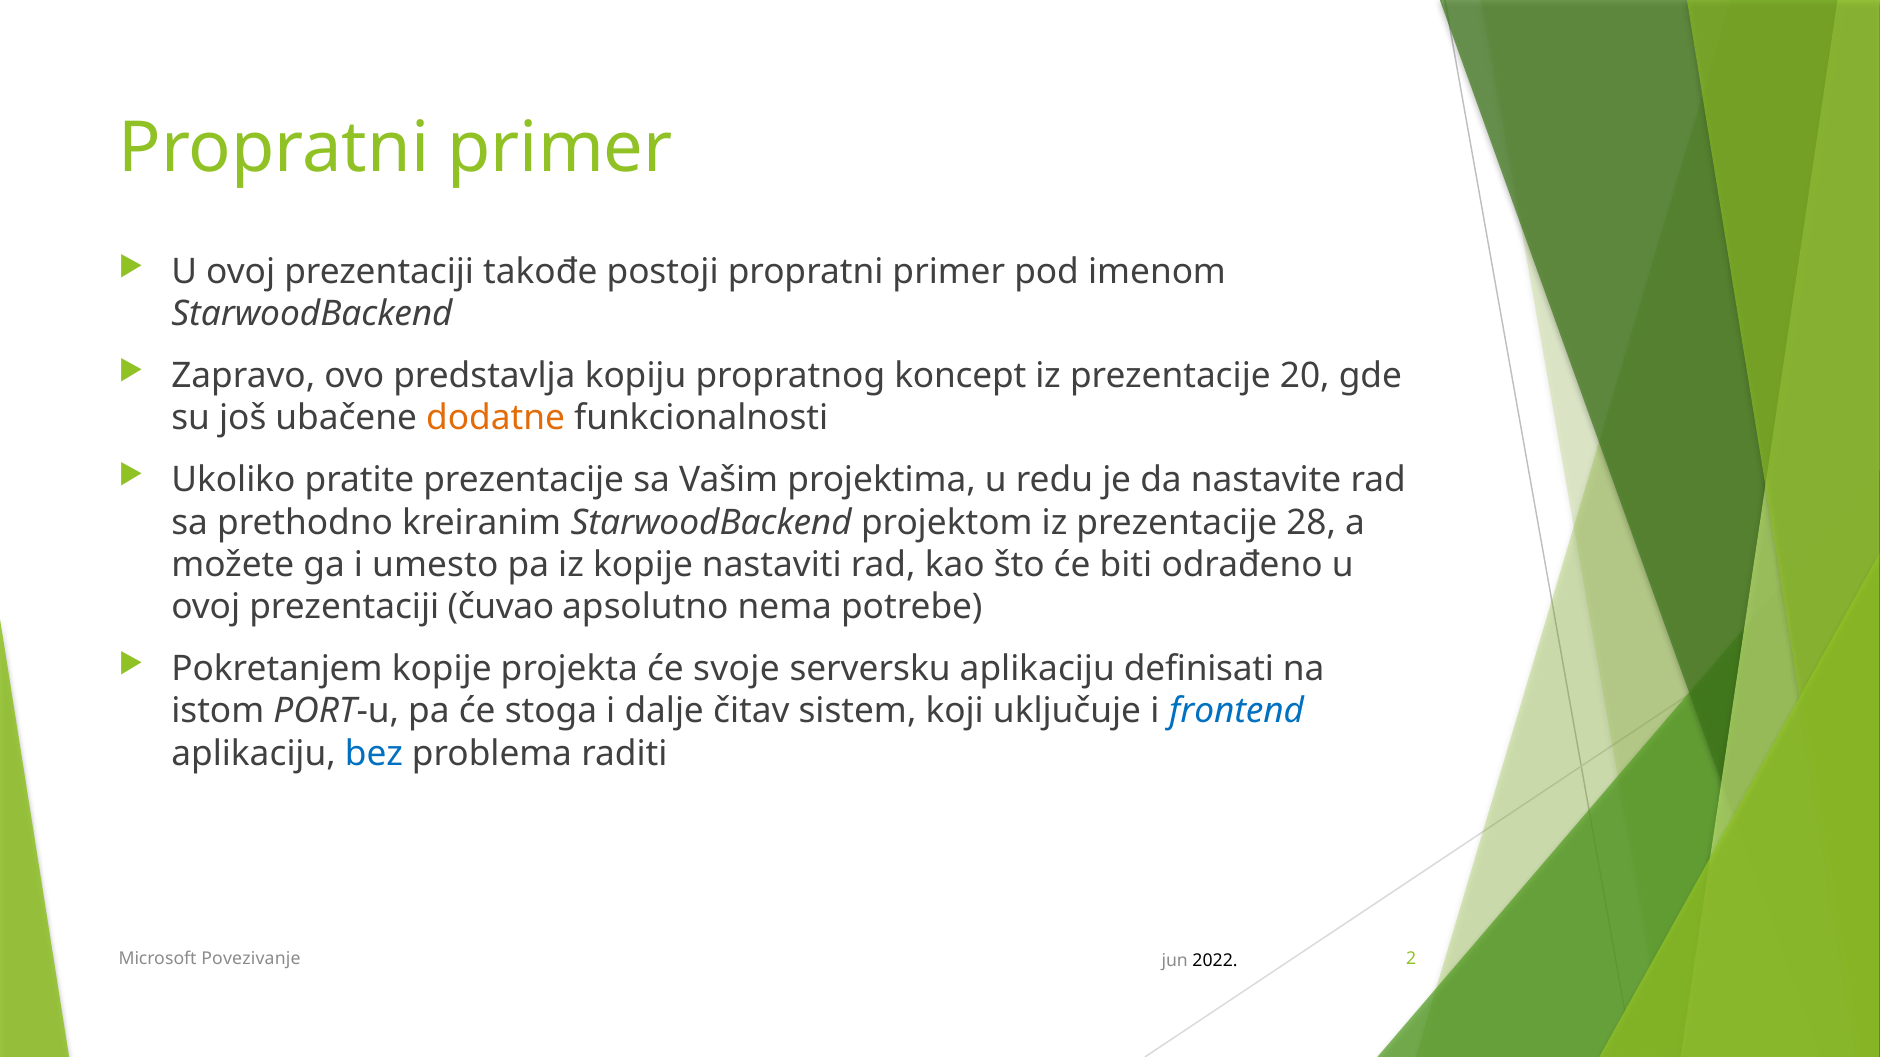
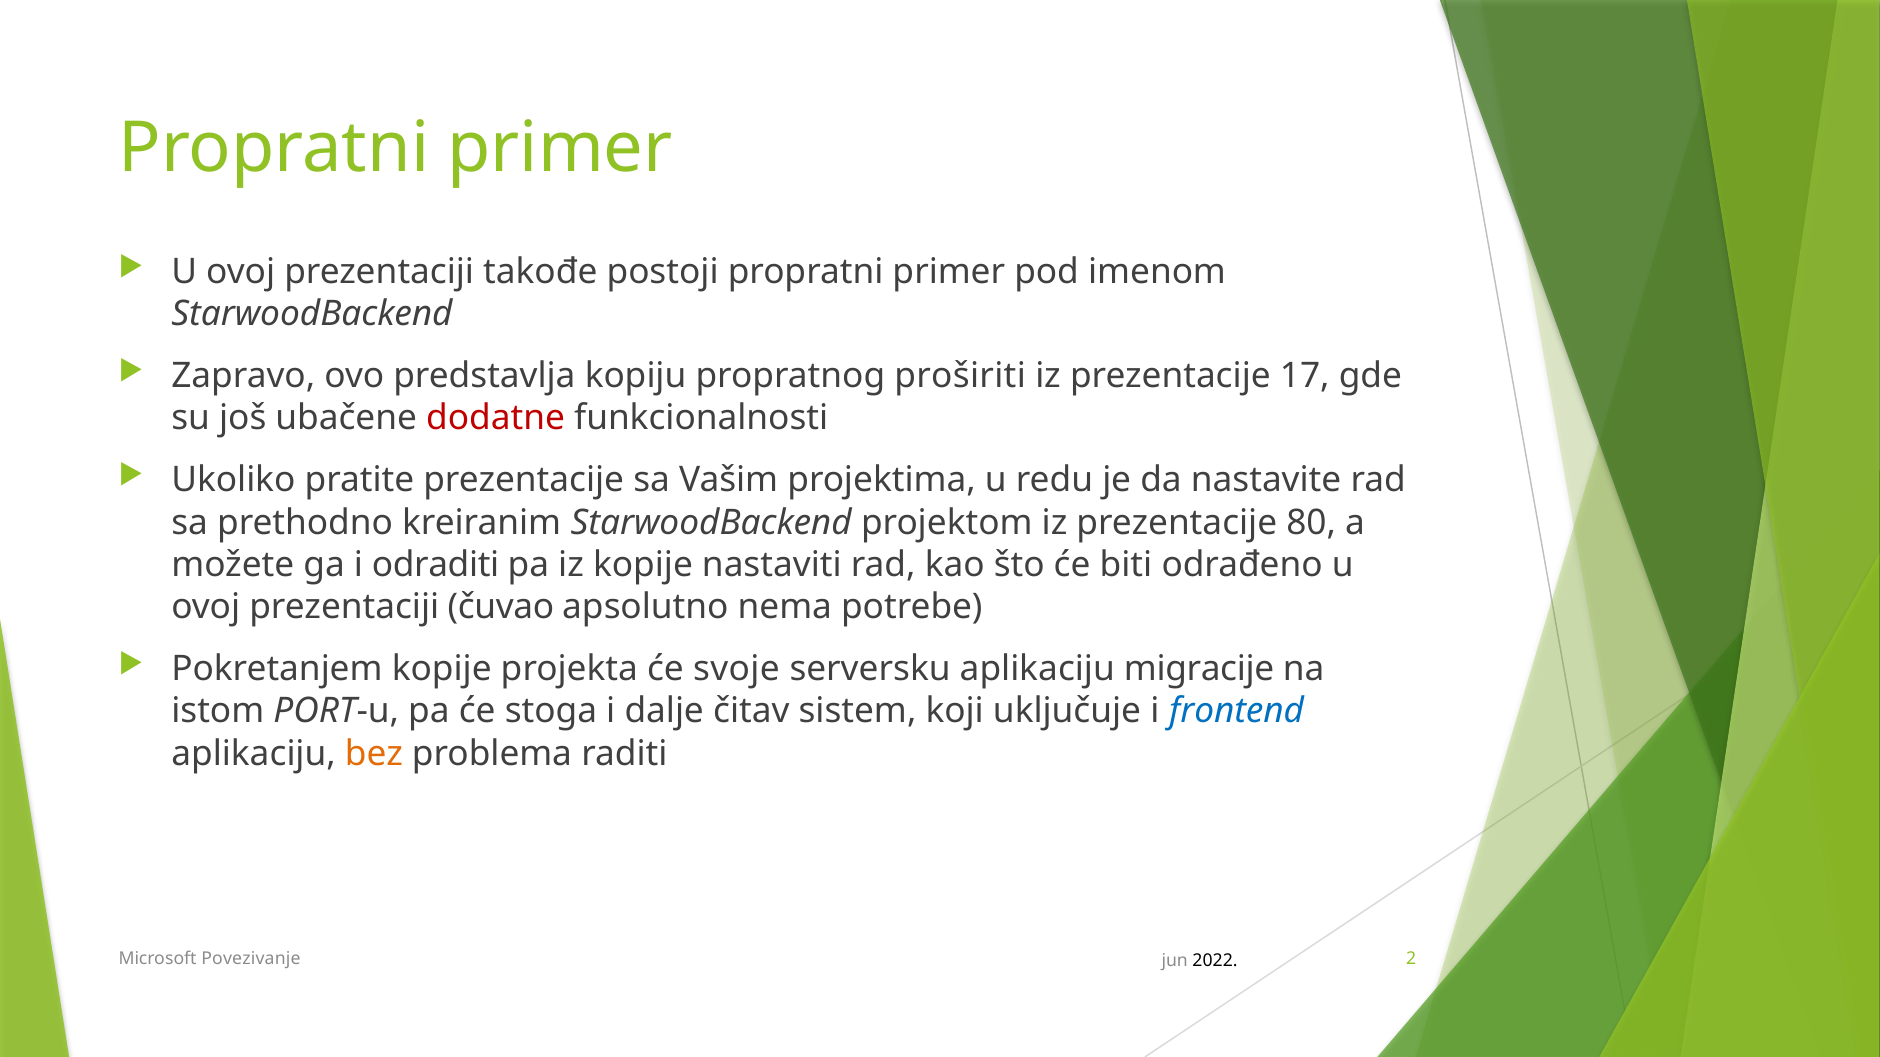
koncept: koncept -> proširiti (960, 376)
20: 20 -> 17 (1305, 376)
dodatne colour: orange -> red (496, 418)
28: 28 -> 80 (1311, 523)
umesto: umesto -> odraditi (436, 565)
definisati: definisati -> migracije (1199, 669)
bez colour: blue -> orange (374, 754)
